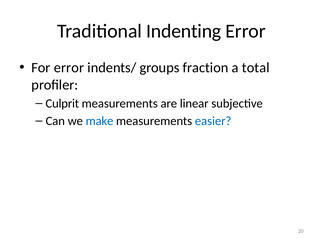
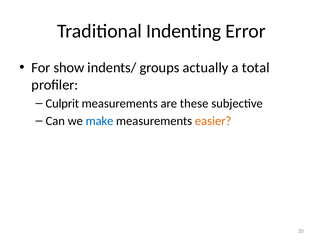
For error: error -> show (69, 68)
fraction: fraction -> actually (206, 68)
linear: linear -> these (194, 104)
easier colour: blue -> orange (213, 121)
